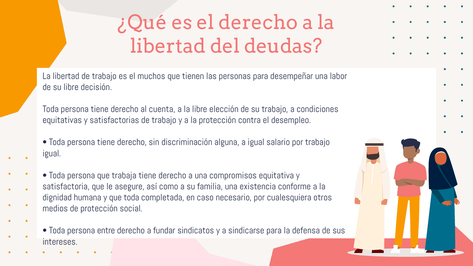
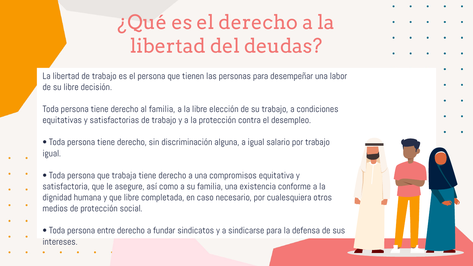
el muchos: muchos -> persona (151, 76)
al cuenta: cuenta -> familia (162, 109)
que toda: toda -> libre (131, 198)
